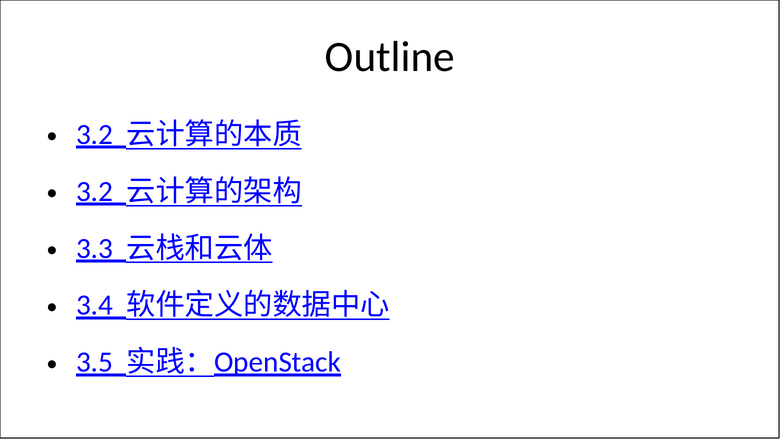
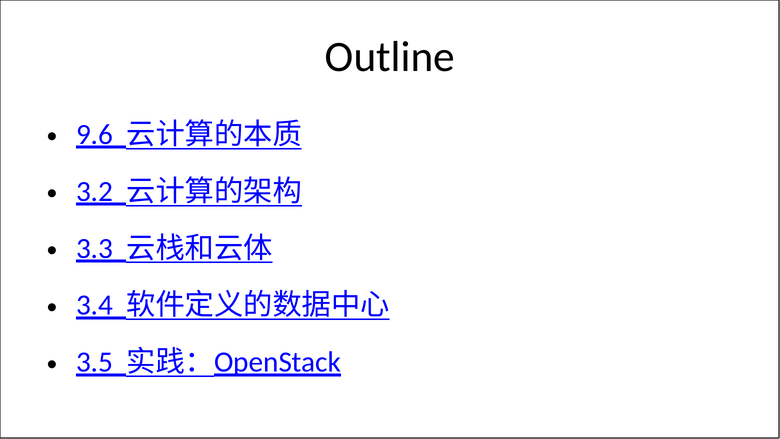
3.2: 3.2 -> 9.6 (95, 134)
